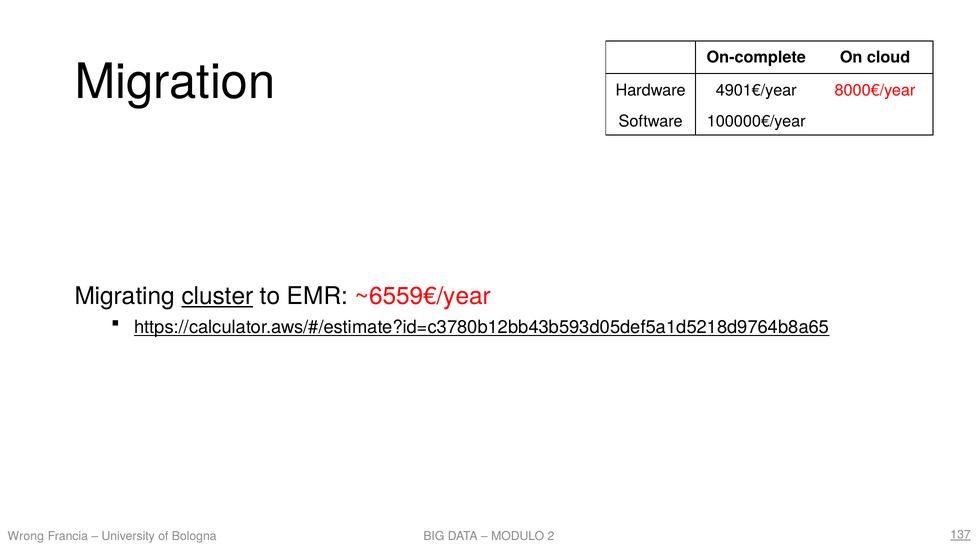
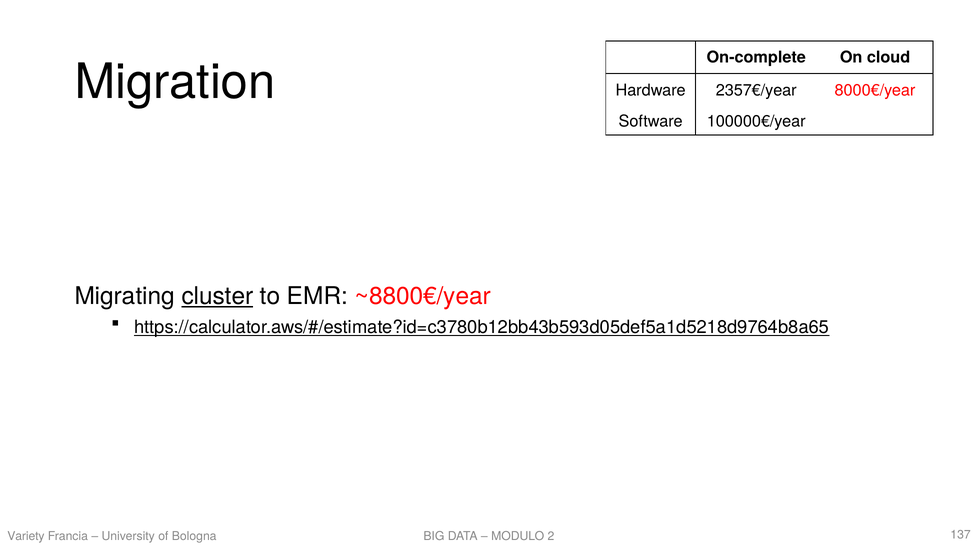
4901€/year: 4901€/year -> 2357€/year (756, 90)
~6559€/year: ~6559€/year -> ~8800€/year (423, 296)
Wrong: Wrong -> Variety (26, 536)
137 underline: present -> none (961, 535)
